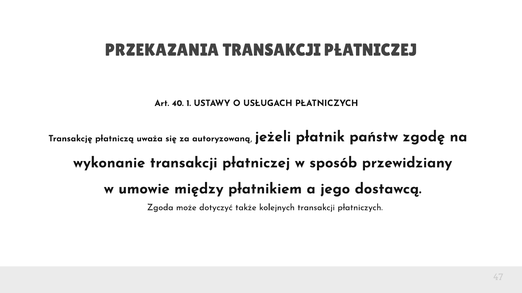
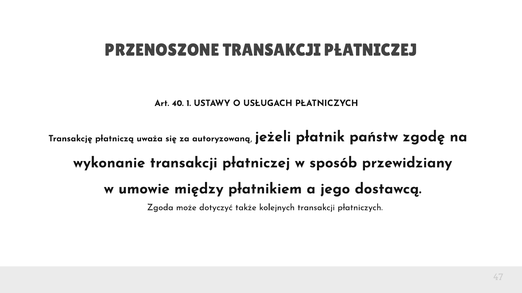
PRZEKAZANIA: PRZEKAZANIA -> PRZENOSZONE (162, 50)
